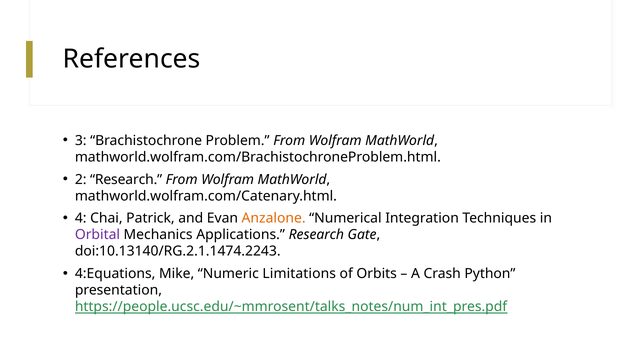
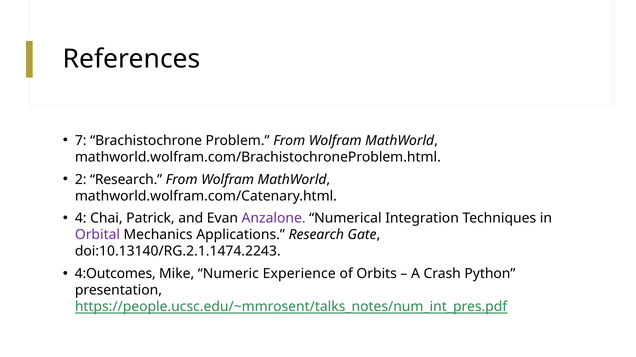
3: 3 -> 7 (81, 141)
Anzalone colour: orange -> purple (274, 219)
4:Equations: 4:Equations -> 4:Outcomes (115, 274)
Limitations: Limitations -> Experience (299, 274)
